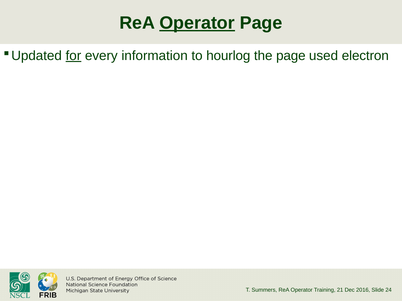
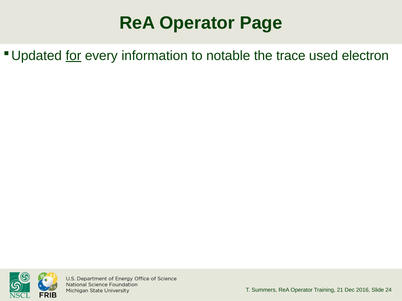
Operator underline: present -> none (197, 23)
hourlog: hourlog -> notable (228, 56)
the page: page -> trace (291, 56)
